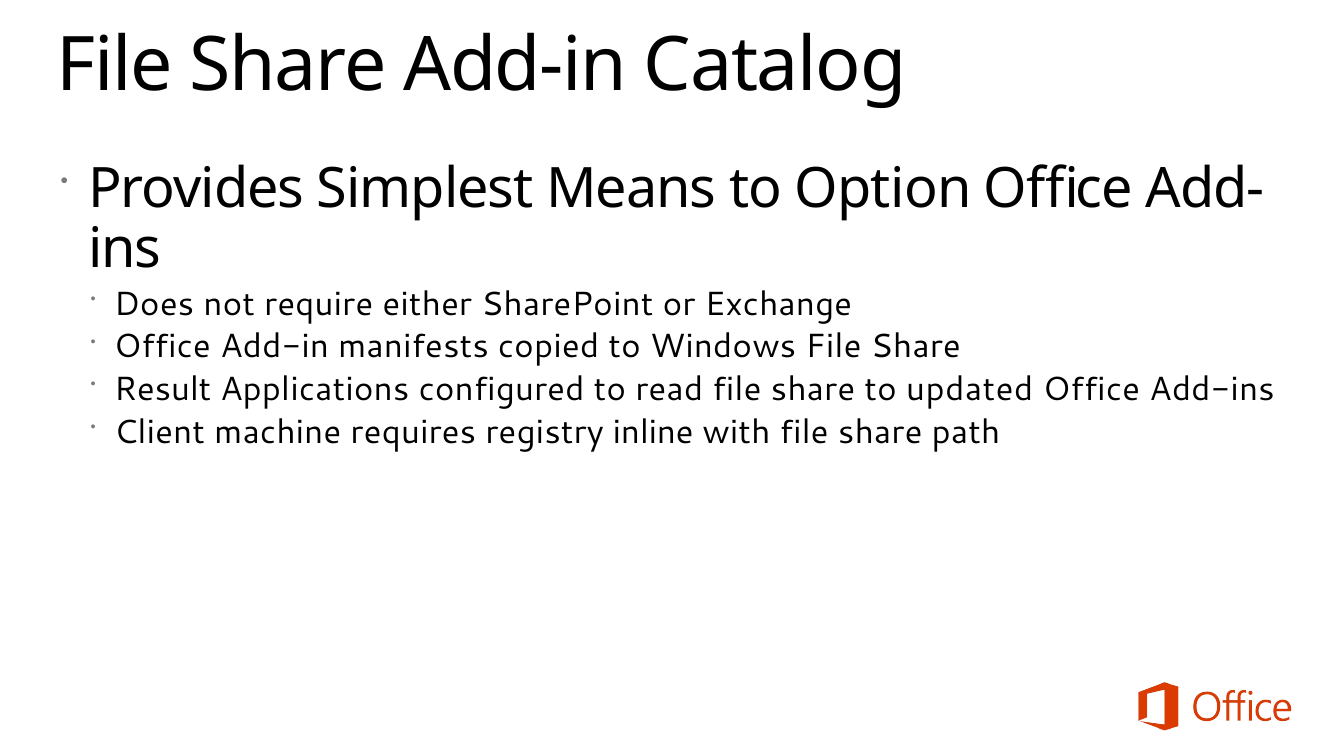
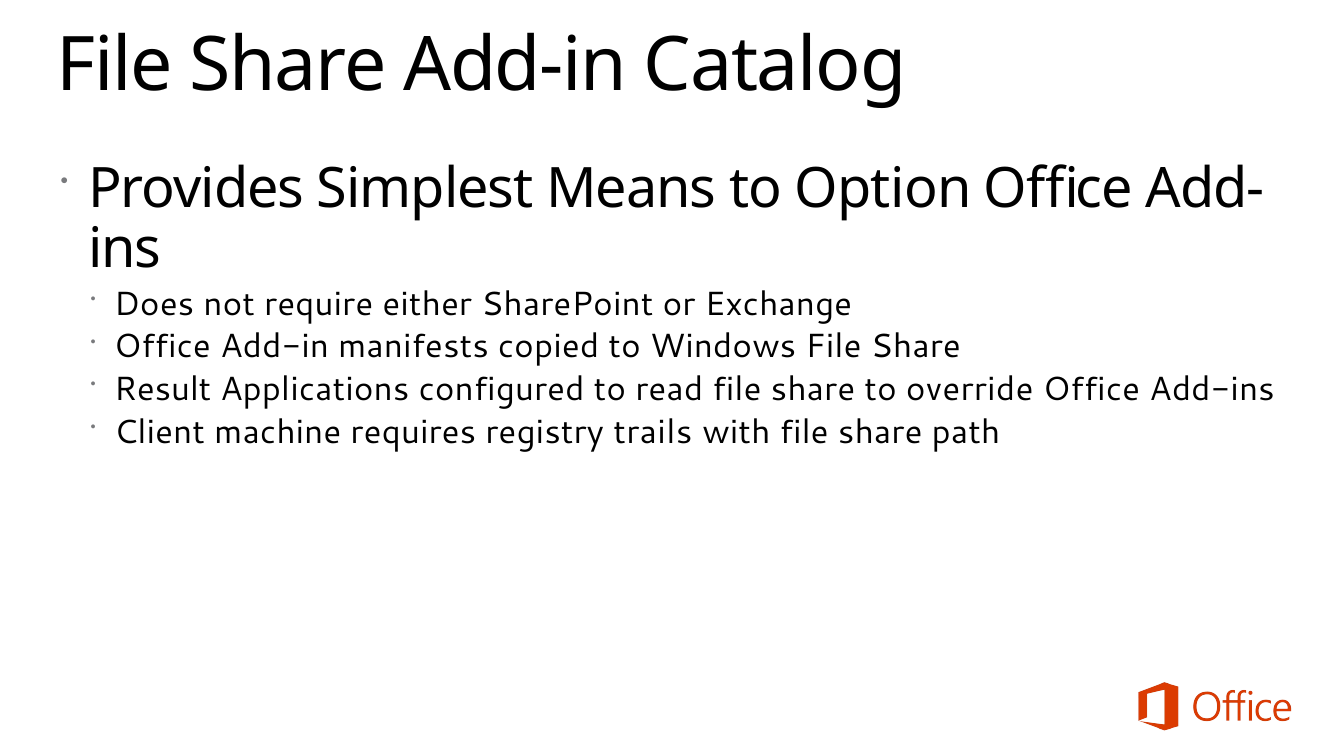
updated: updated -> override (970, 390)
inline: inline -> trails (653, 432)
